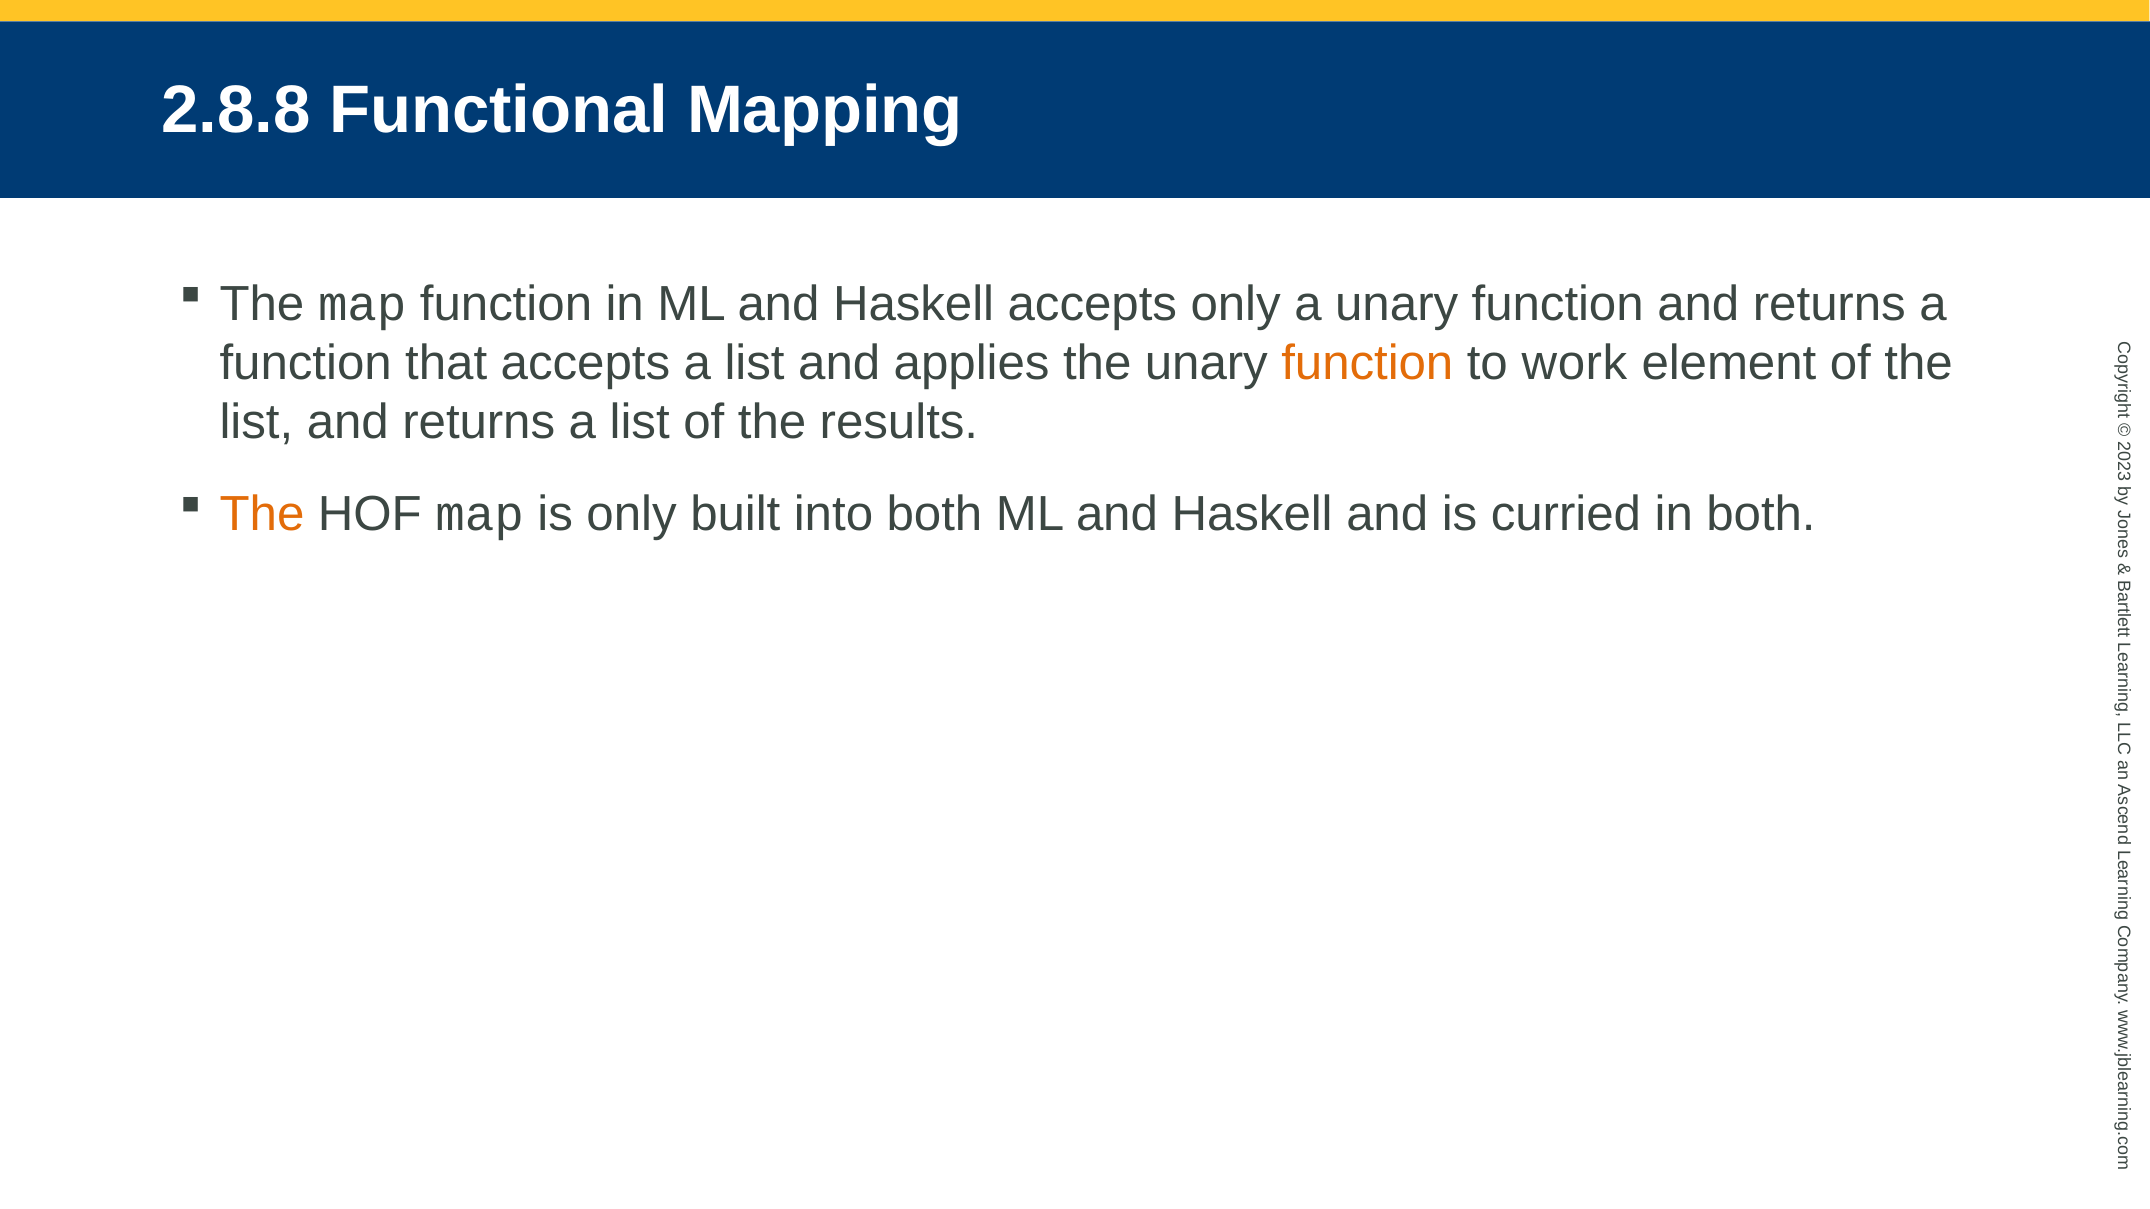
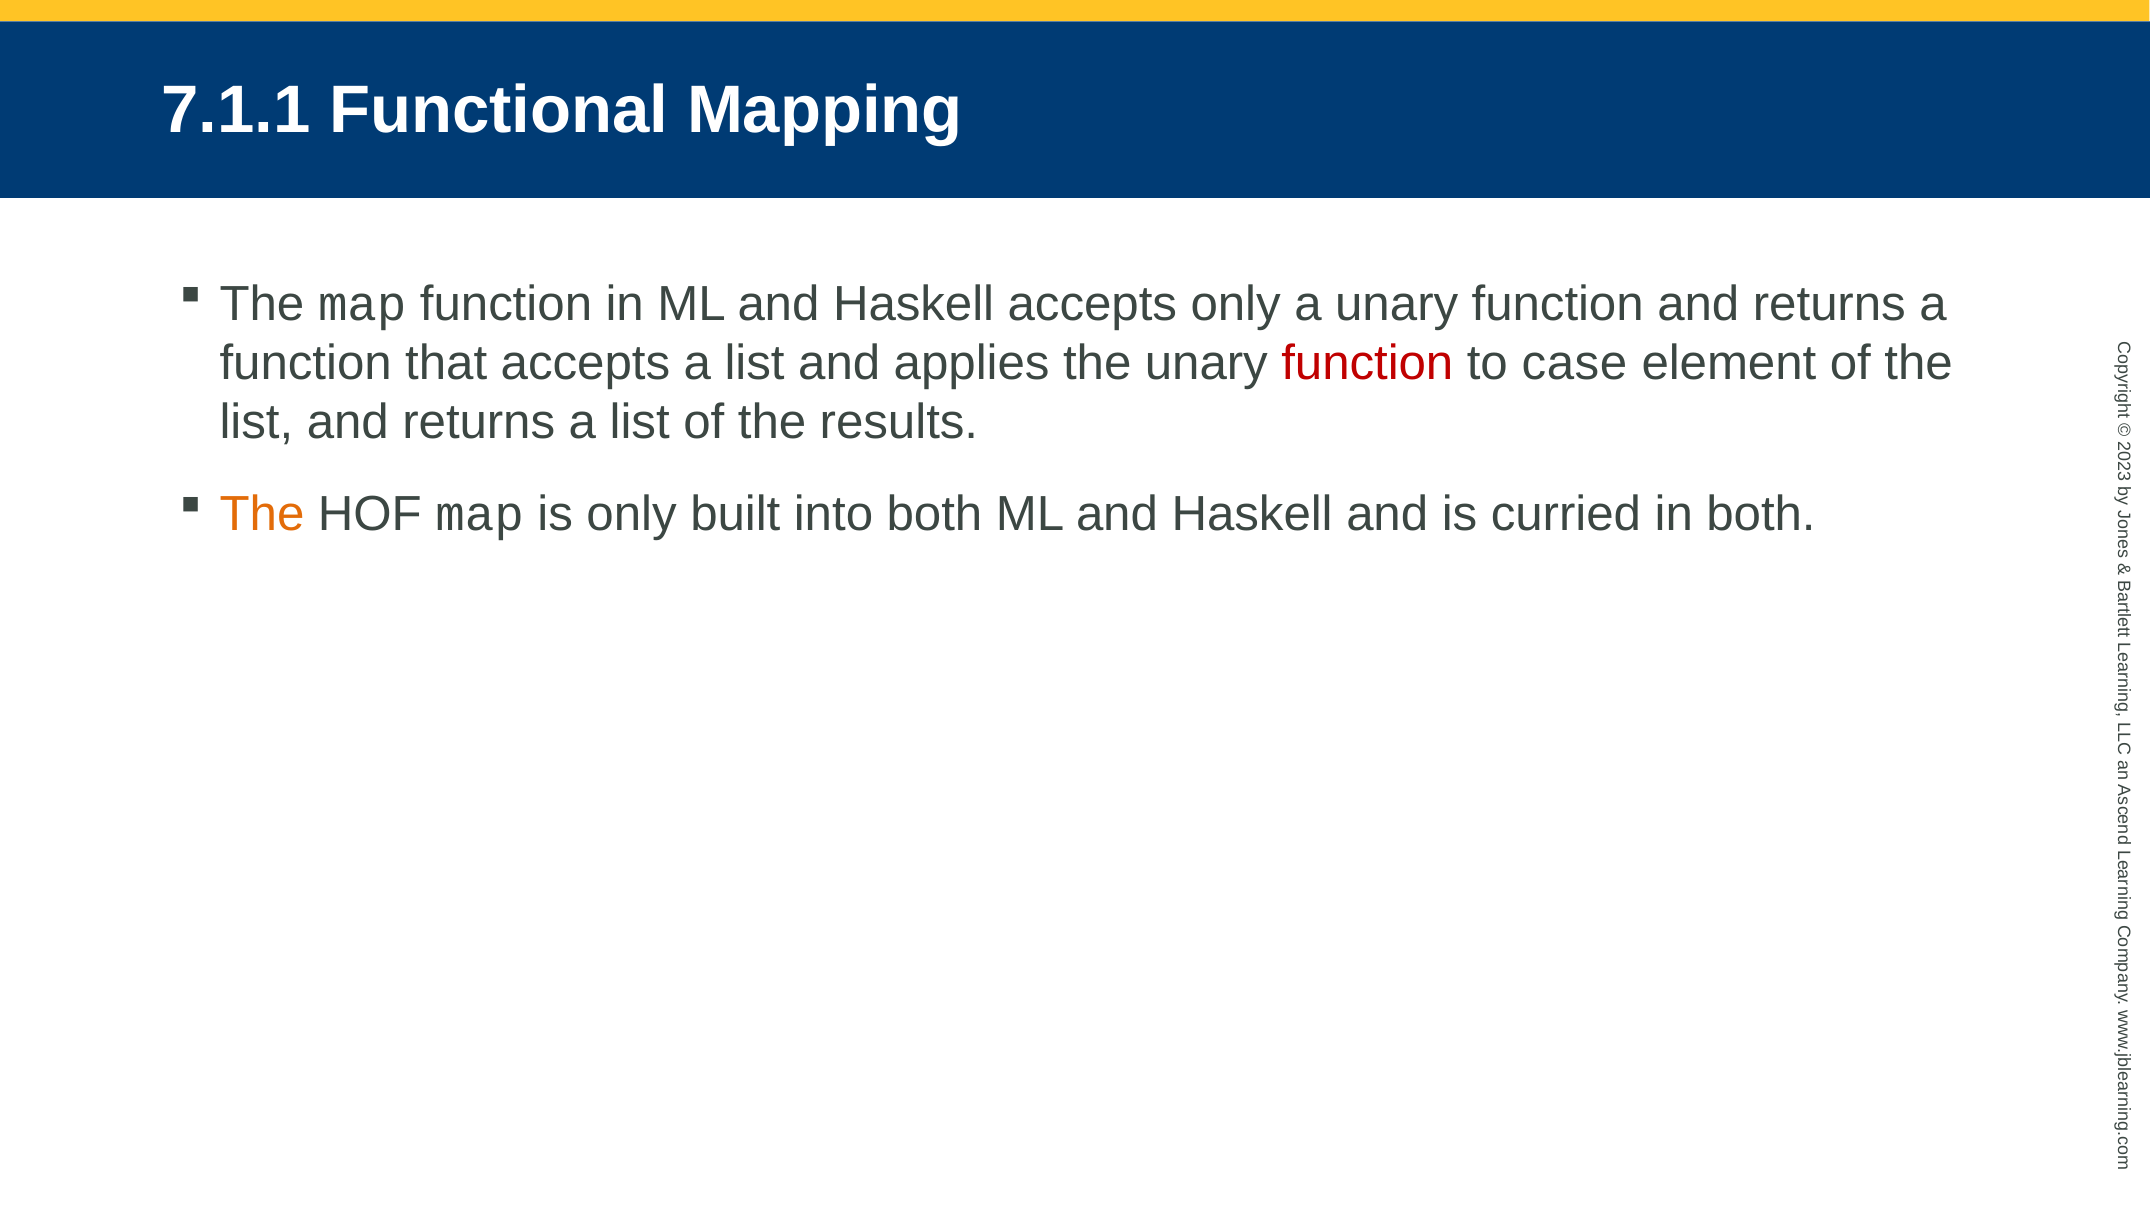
2.8.8: 2.8.8 -> 7.1.1 (236, 110)
function colour: orange -> red (1367, 363)
work: work -> case (1574, 363)
